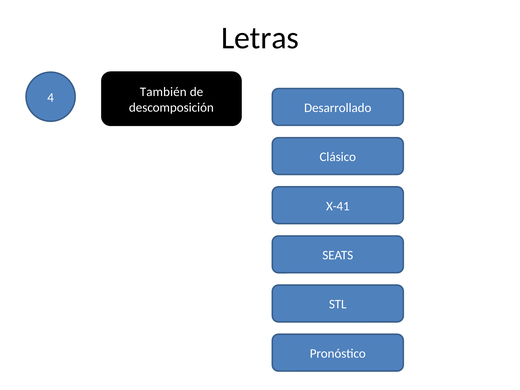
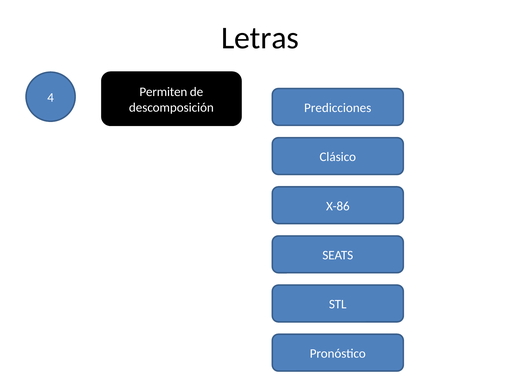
También: También -> Permiten (163, 92)
Desarrollado: Desarrollado -> Predicciones (338, 108)
X-41: X-41 -> X-86 (338, 206)
